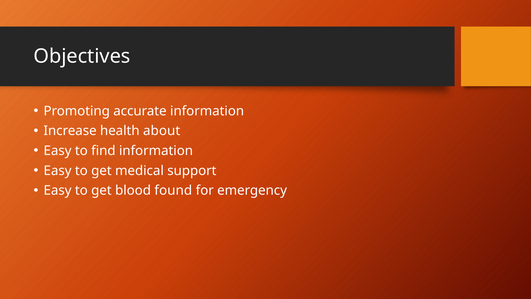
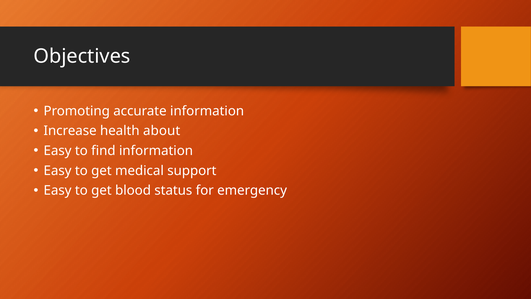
found: found -> status (173, 190)
